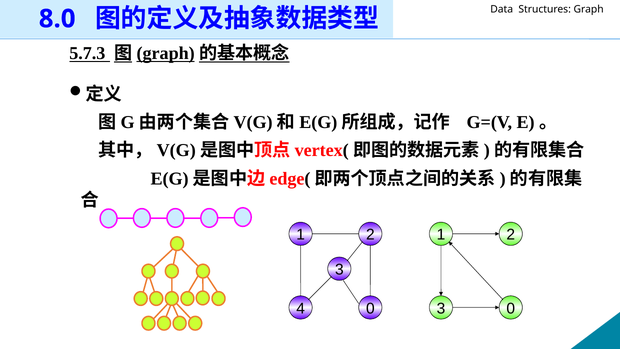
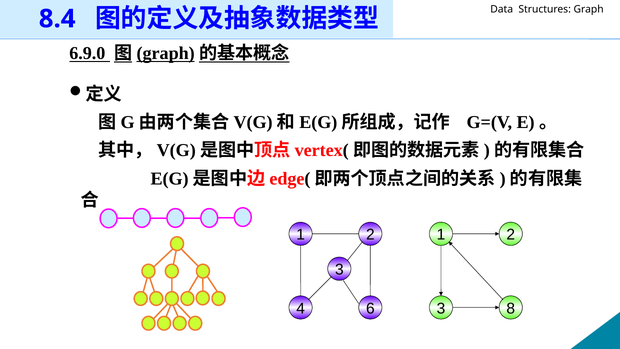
8.0: 8.0 -> 8.4 (57, 19)
5.7.3: 5.7.3 -> 6.9.0 (87, 53)
4 0: 0 -> 6 (370, 308)
3 0: 0 -> 8 (511, 308)
